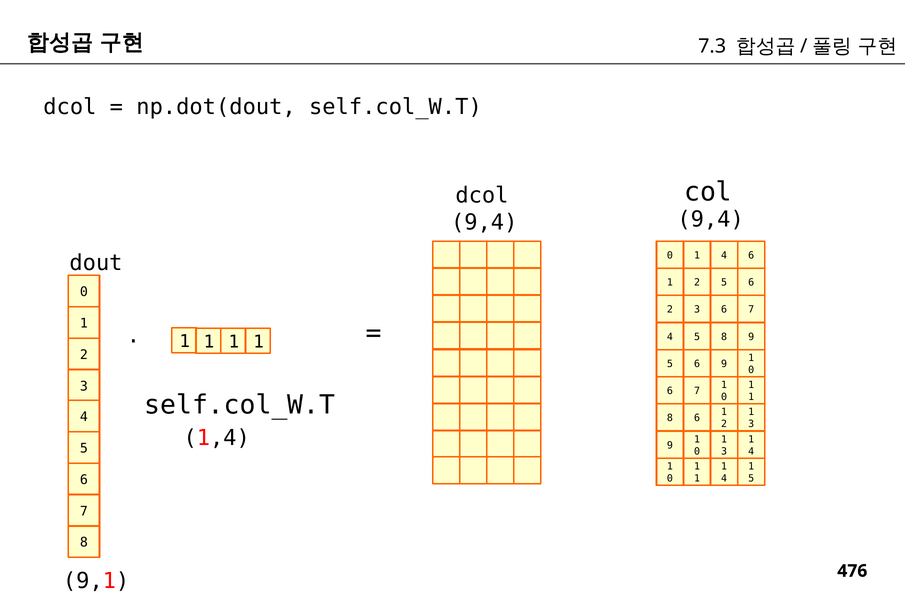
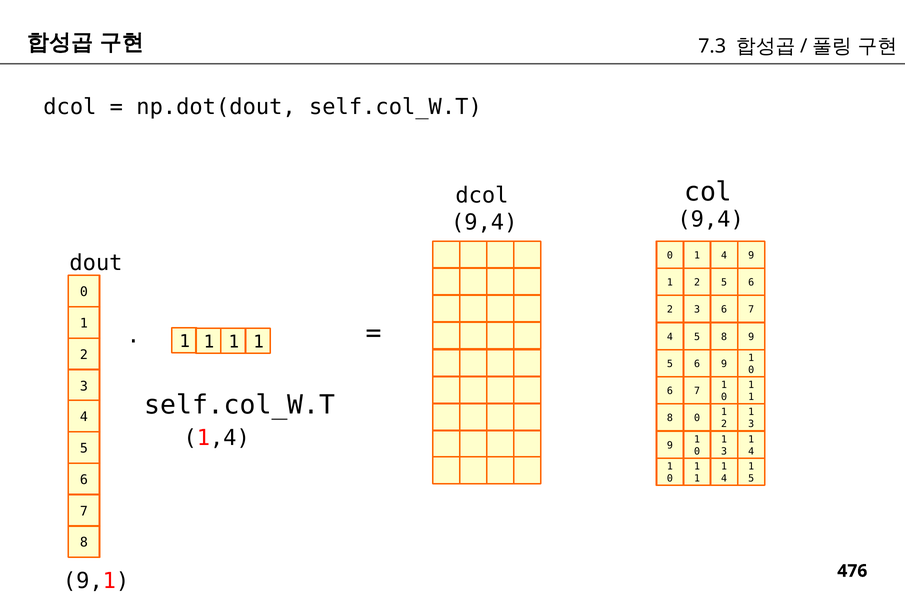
1 4 6: 6 -> 9 (751, 255)
6: 6 -> 0 (697, 418)
